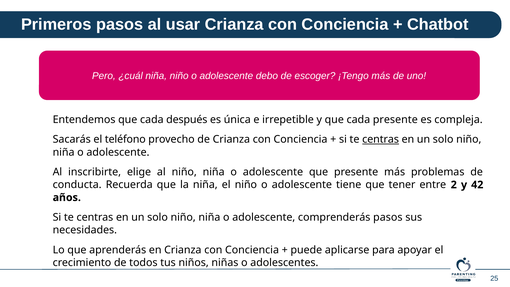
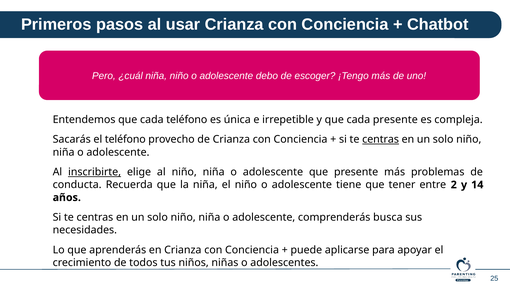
cada después: después -> teléfono (187, 120)
inscribirte underline: none -> present (95, 172)
42: 42 -> 14 (477, 185)
comprenderás pasos: pasos -> busca (388, 217)
